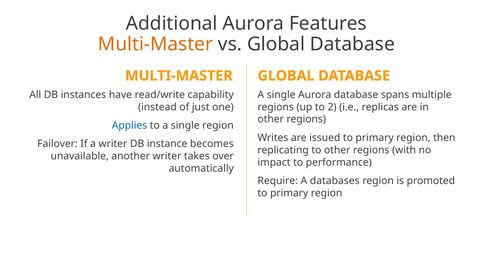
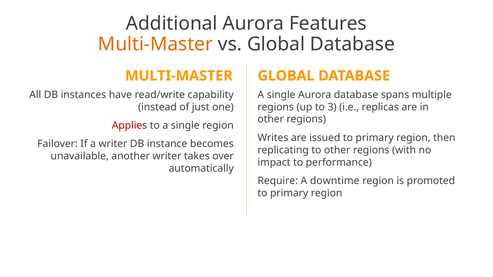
2: 2 -> 3 (332, 107)
Applies colour: blue -> red (130, 126)
databases: databases -> downtime (335, 181)
